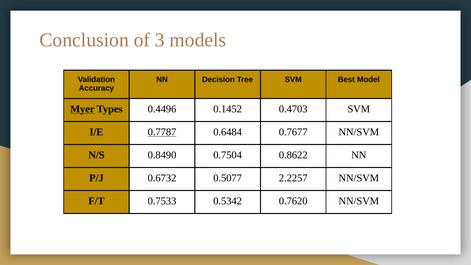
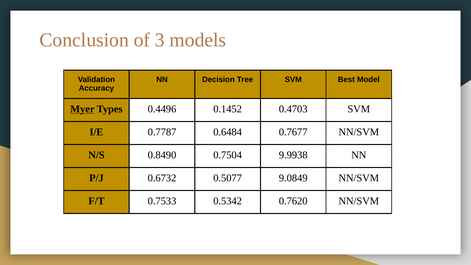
0.7787 underline: present -> none (162, 132)
0.8622: 0.8622 -> 9.9938 (293, 155)
2.2257: 2.2257 -> 9.0849 (293, 178)
